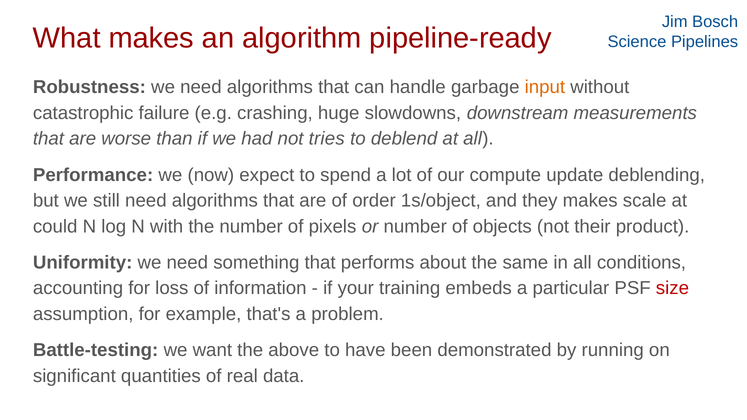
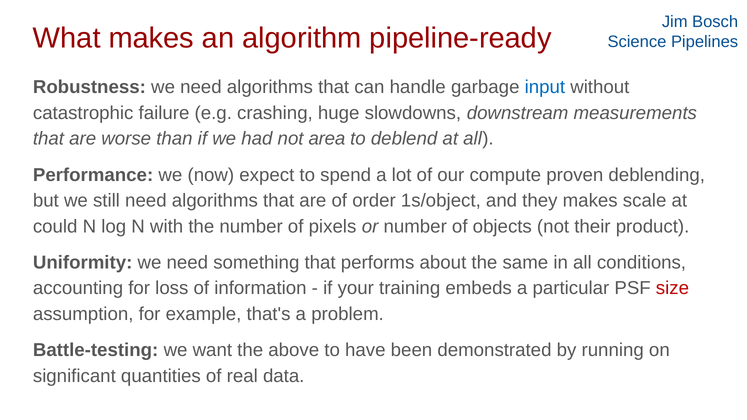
input colour: orange -> blue (545, 87)
tries: tries -> area (327, 139)
update: update -> proven (575, 175)
